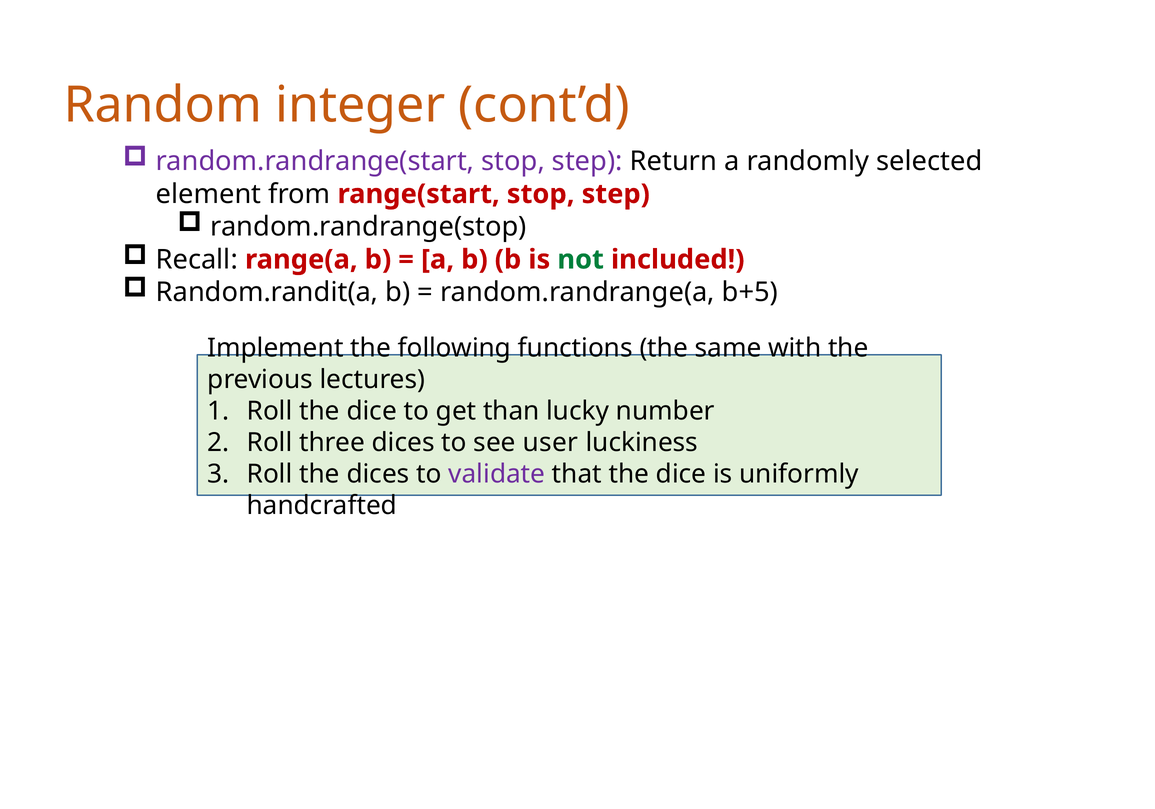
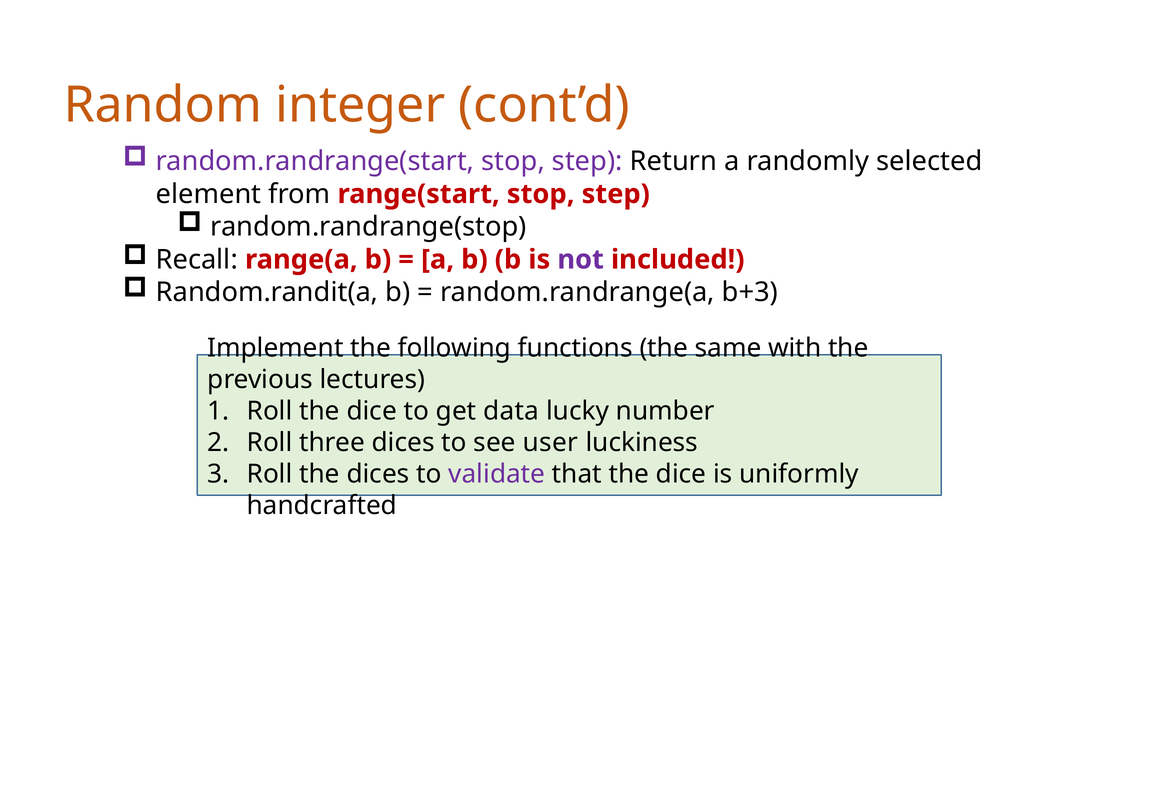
not colour: green -> purple (581, 259)
b+5: b+5 -> b+3 (750, 292)
than: than -> data (511, 411)
